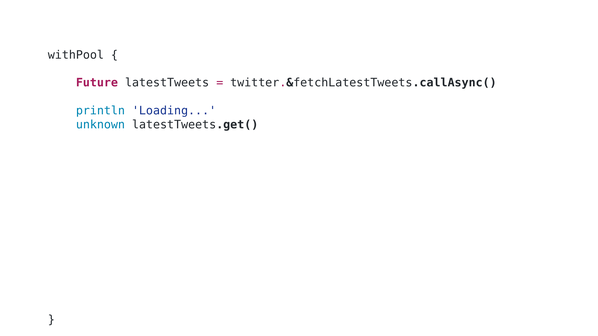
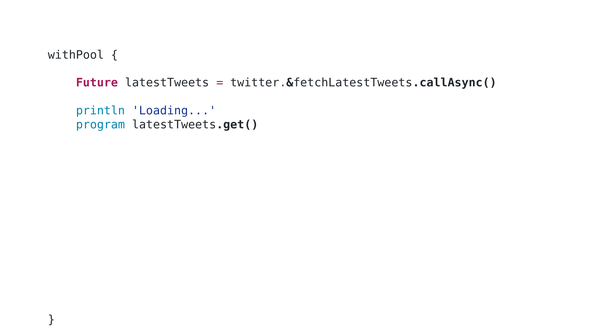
unknown: unknown -> program (100, 125)
